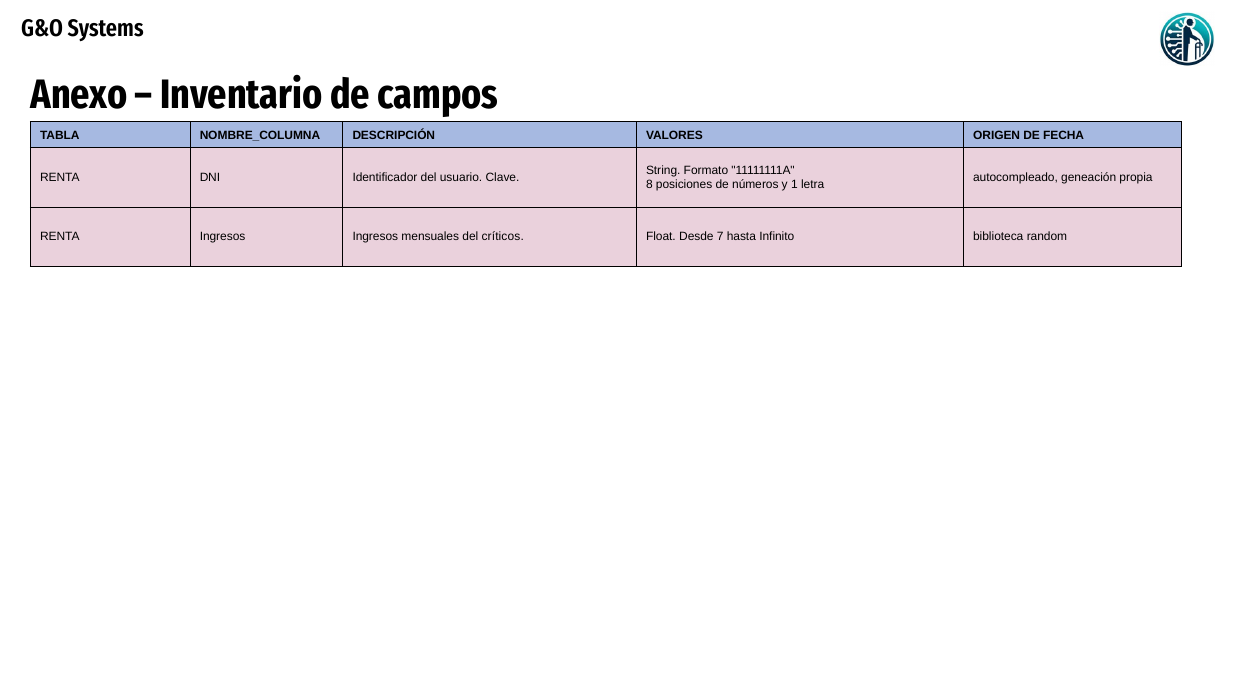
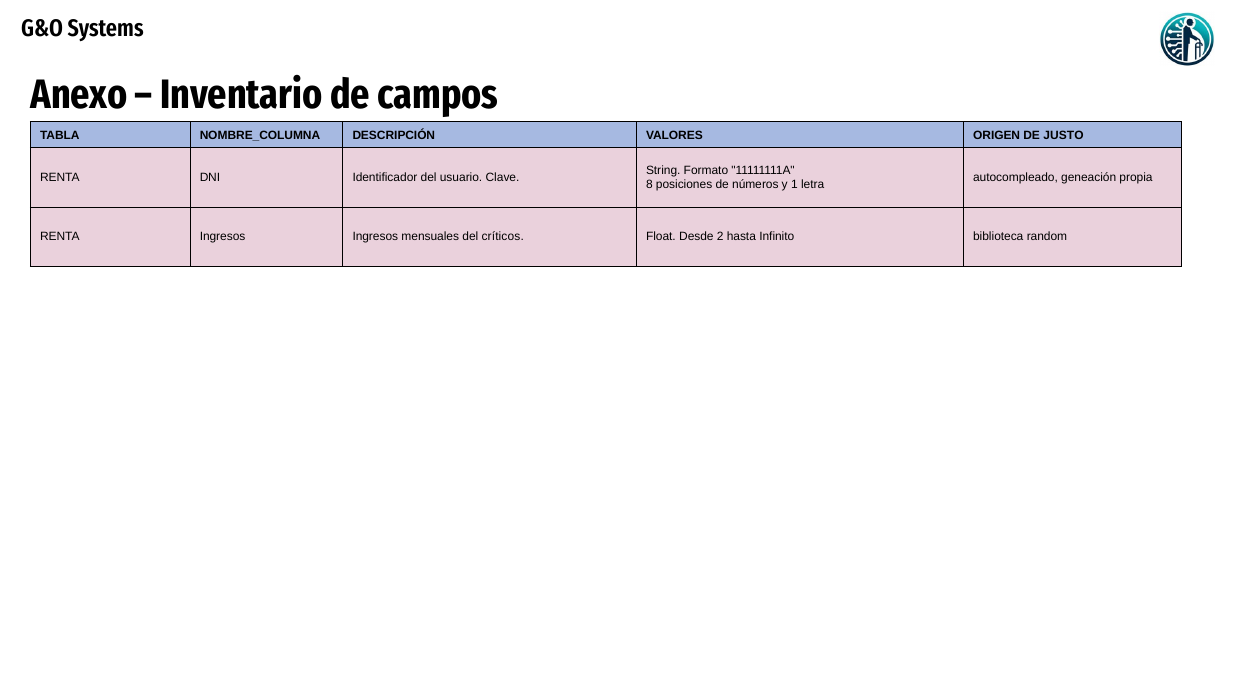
FECHA: FECHA -> JUSTO (1064, 135)
7: 7 -> 2 (720, 237)
